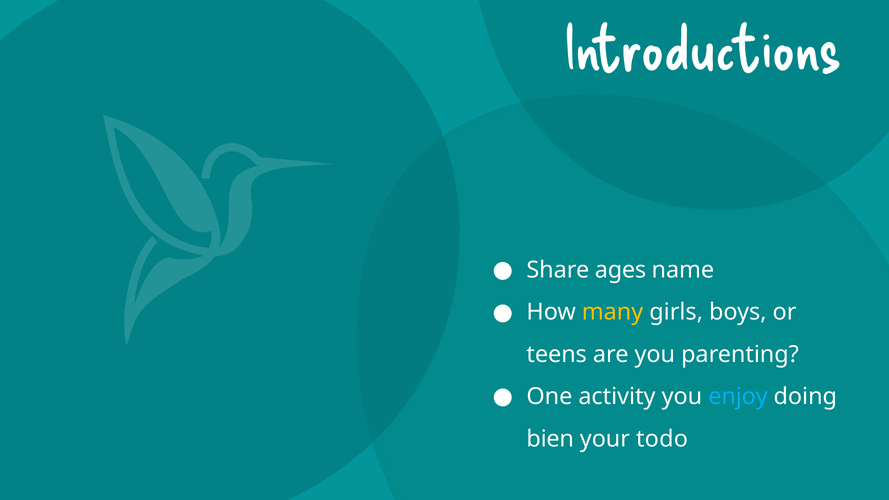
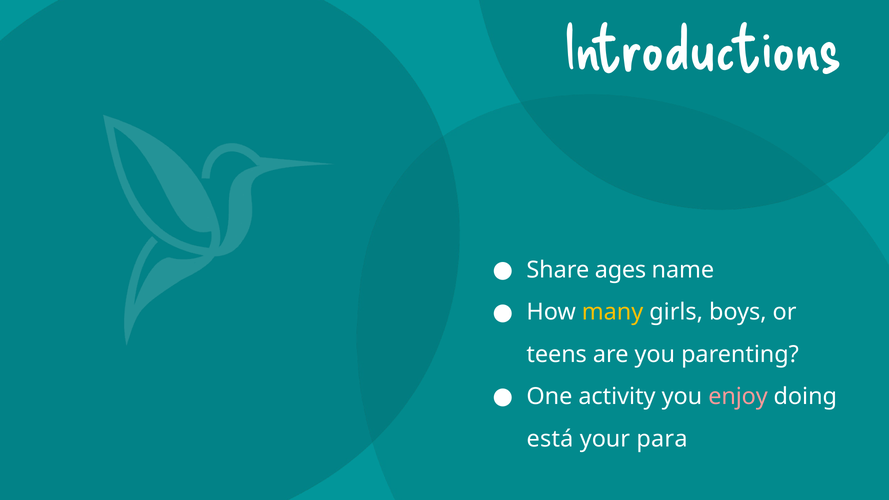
enjoy colour: light blue -> pink (738, 397)
bien: bien -> está (550, 439)
todo: todo -> para (662, 439)
